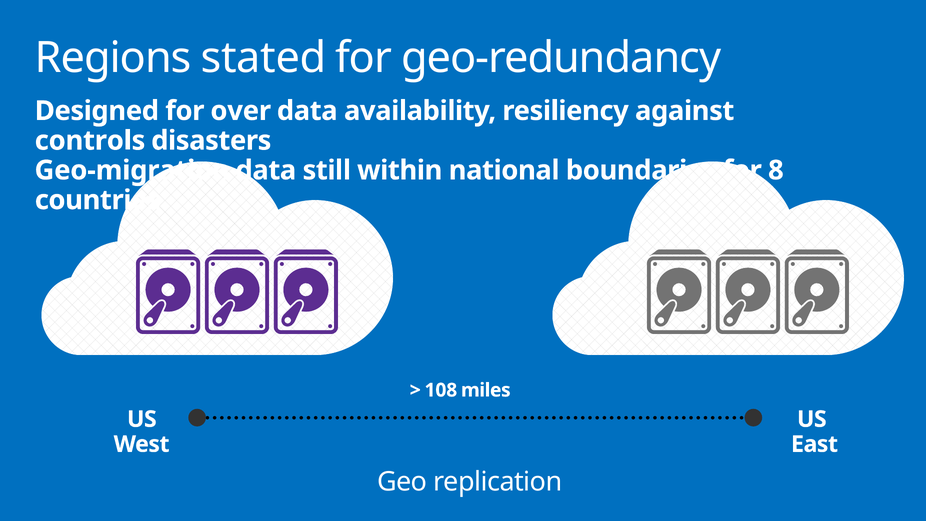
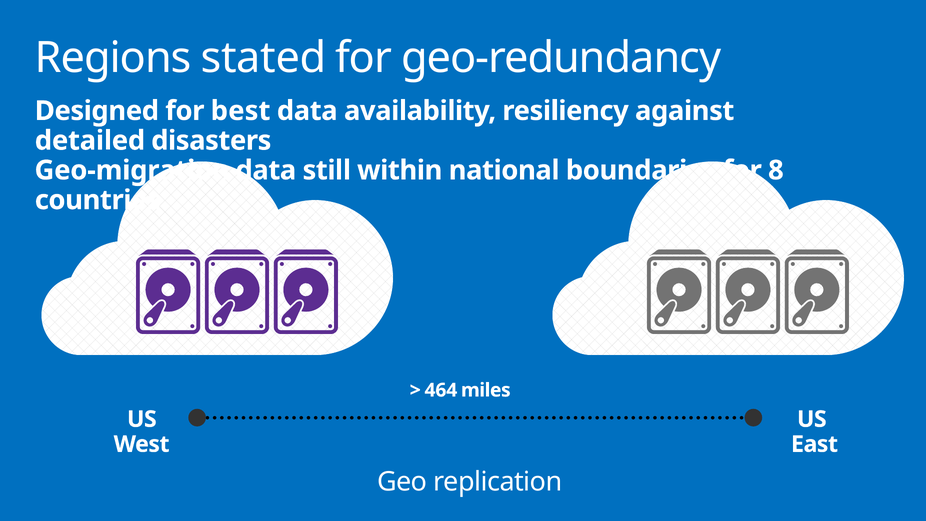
over: over -> best (241, 111)
controls: controls -> detailed (90, 141)
108: 108 -> 464 (441, 390)
